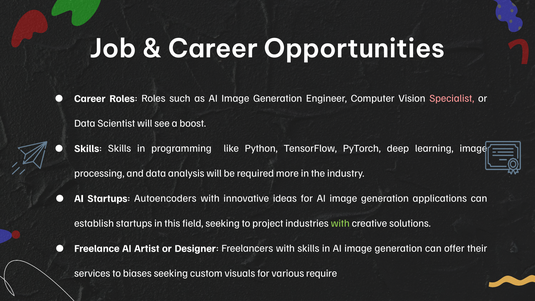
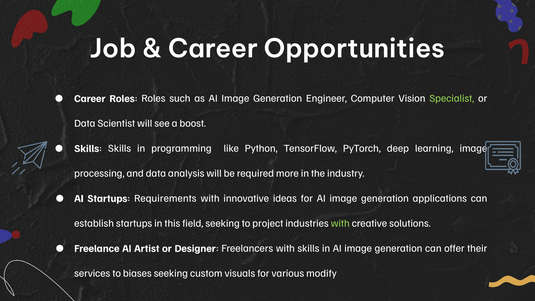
Specialist colour: pink -> light green (452, 99)
Autoencoders: Autoencoders -> Requirements (165, 198)
require: require -> modify (321, 273)
